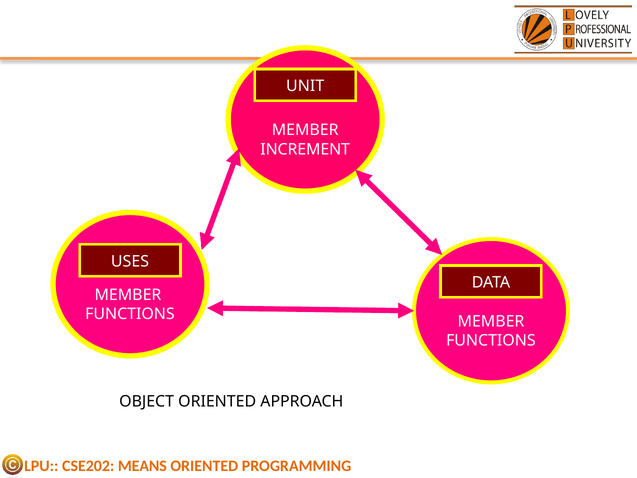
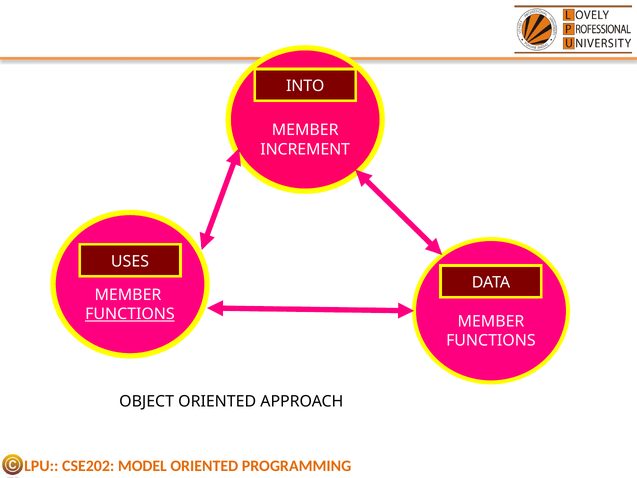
UNIT: UNIT -> INTO (305, 86)
FUNCTIONS underline: none -> present (130, 314)
MEANS: MEANS -> MODEL (142, 466)
